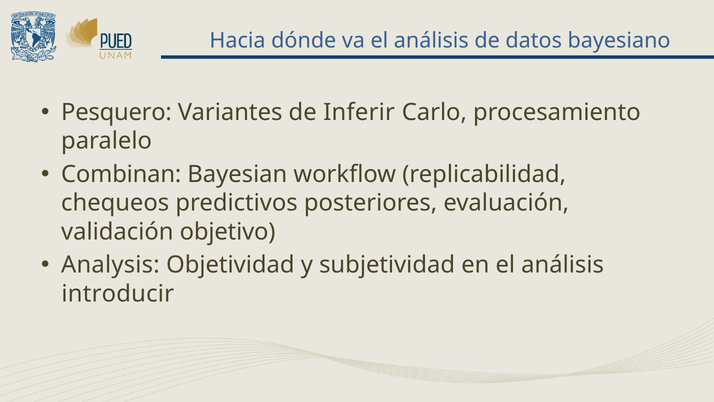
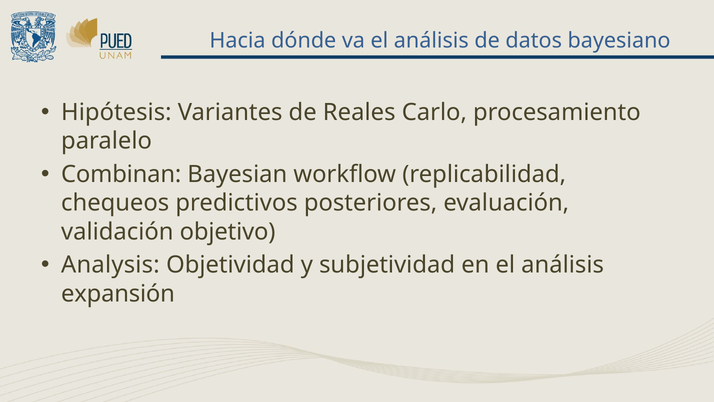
Pesquero: Pesquero -> Hipótesis (116, 112)
Inferir: Inferir -> Reales (359, 112)
introducir: introducir -> expansión (118, 293)
